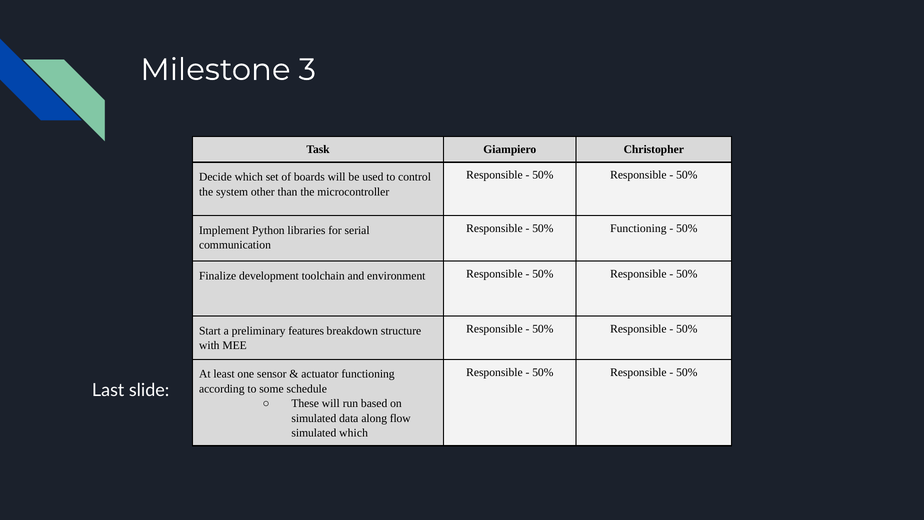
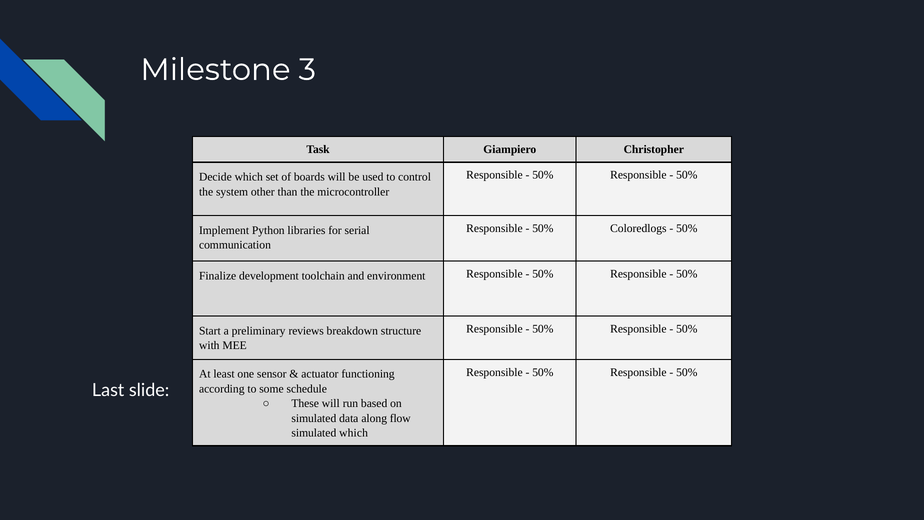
50% Functioning: Functioning -> Coloredlogs (638, 228)
features: features -> reviews (306, 331)
